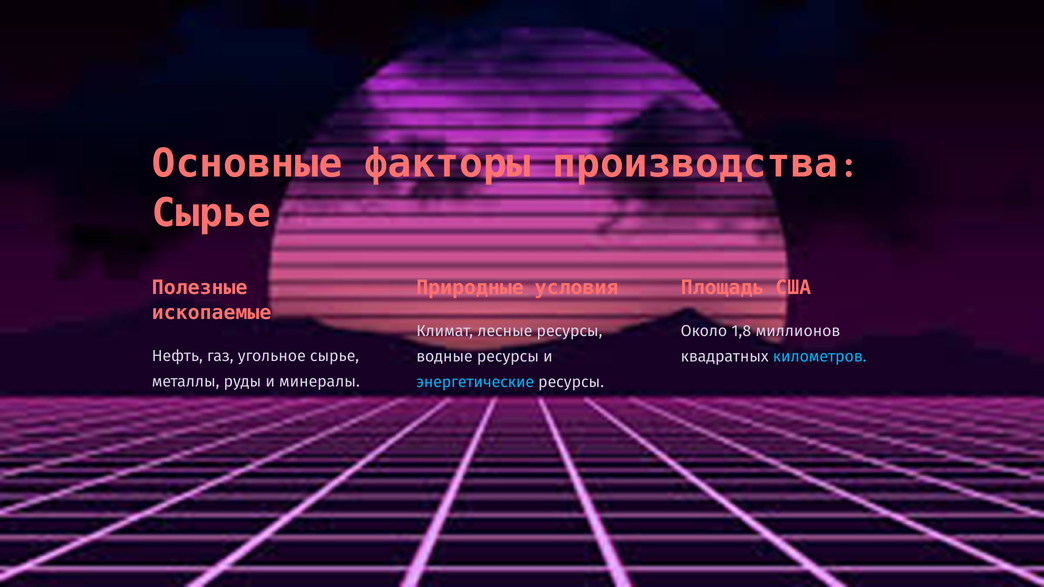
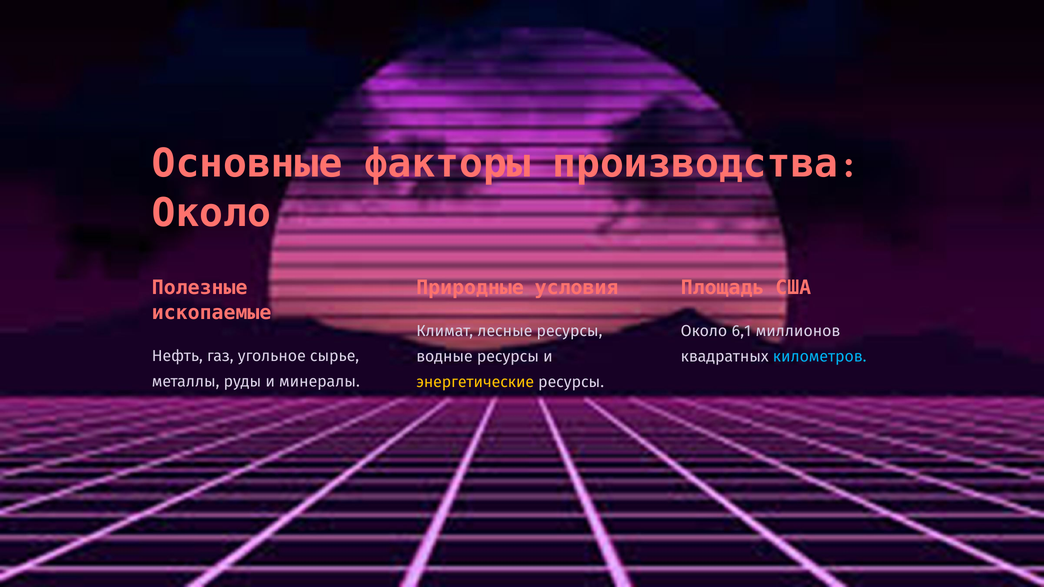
Сырье: Сырье -> Около (211, 213)
1,8: 1,8 -> 6,1 (741, 331)
энергетические colour: light blue -> yellow (475, 382)
